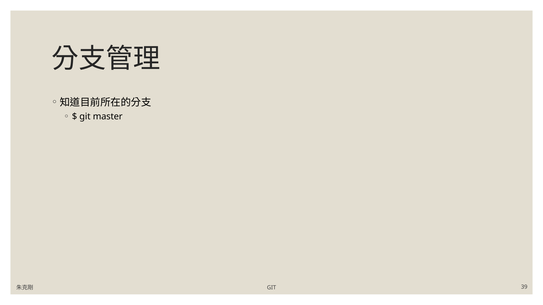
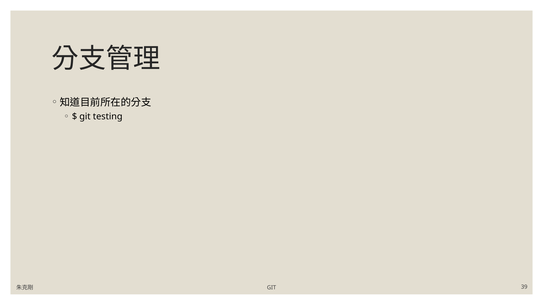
master: master -> testing (108, 117)
